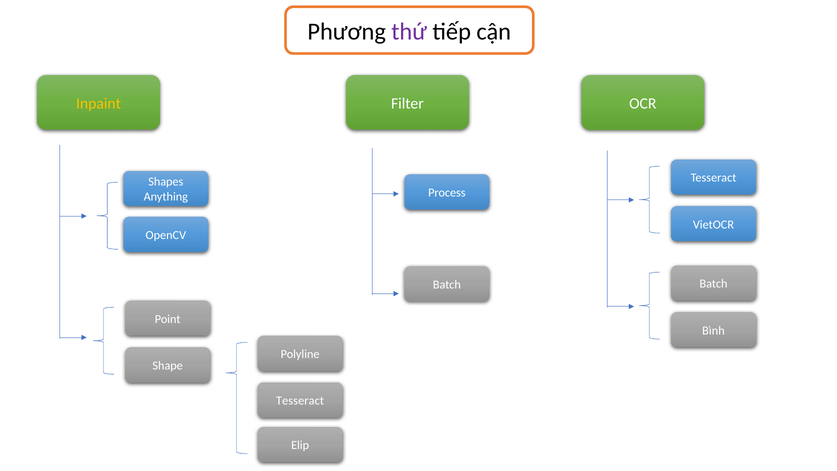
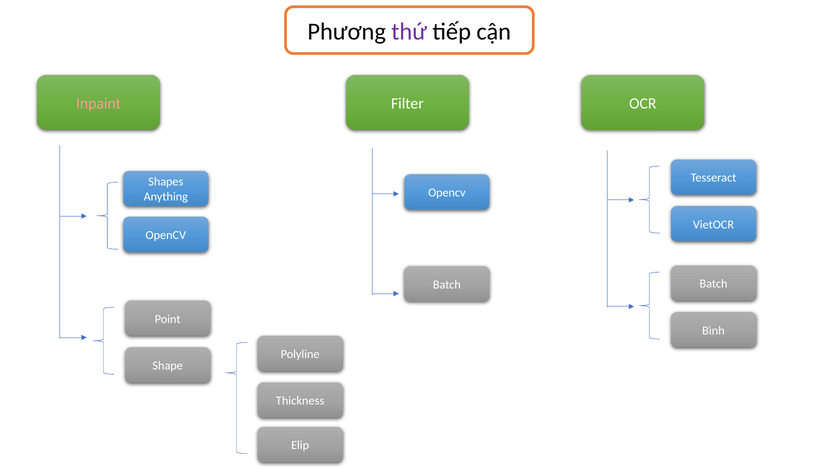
Inpaint colour: yellow -> pink (99, 103)
Anything Process: Process -> Opencv (447, 192)
Tesseract: Tesseract -> Thickness (300, 401)
